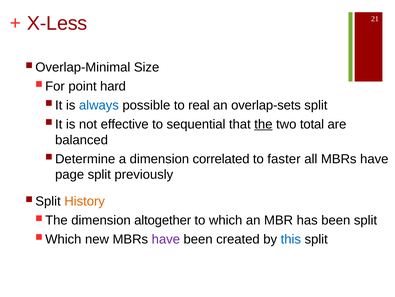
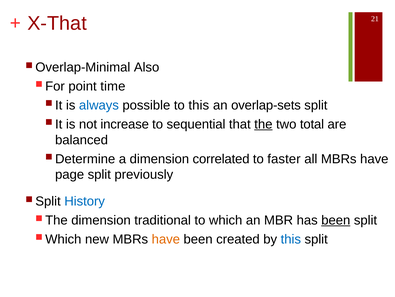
X-Less: X-Less -> X-That (57, 23)
Size: Size -> Also (147, 67)
hard: hard -> time (113, 86)
to real: real -> this (199, 105)
effective: effective -> increase (125, 124)
History colour: orange -> blue (85, 201)
altogether: altogether -> traditional (163, 220)
been underline: none -> present (336, 220)
have colour: purple -> orange (166, 239)
